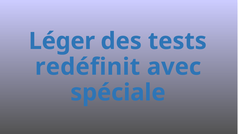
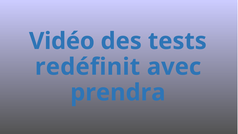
Léger: Léger -> Vidéo (62, 41)
spéciale: spéciale -> prendra (118, 92)
